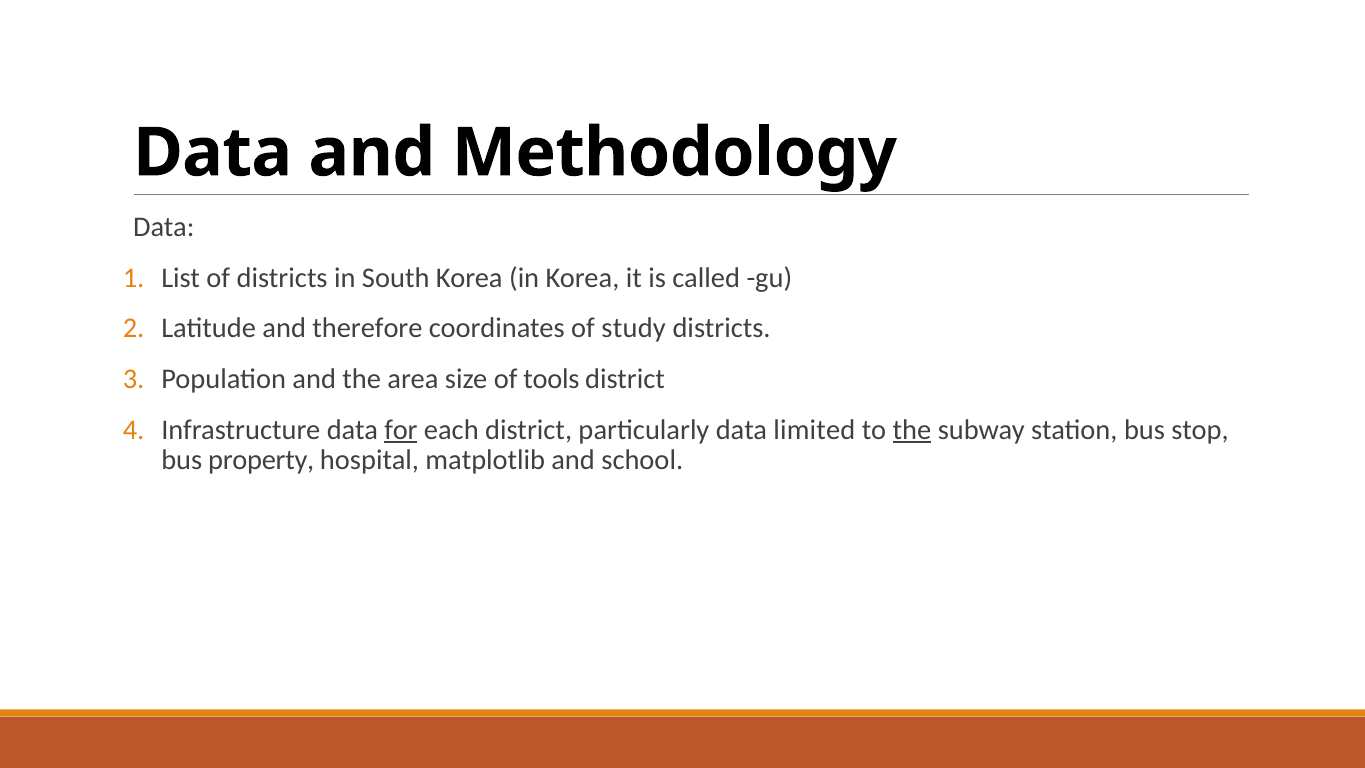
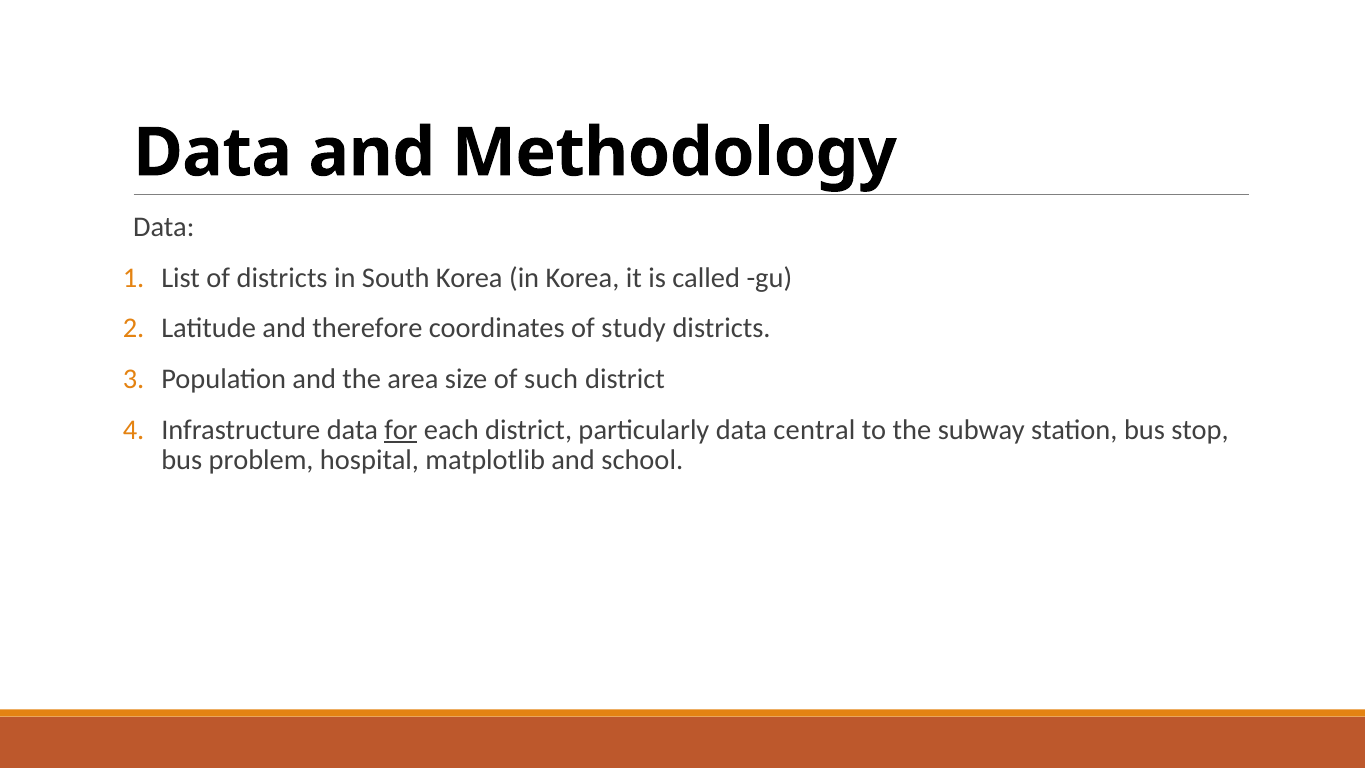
tools: tools -> such (551, 379)
limited: limited -> central (814, 430)
the underline: present -> none (912, 430)
property: property -> problem (261, 460)
